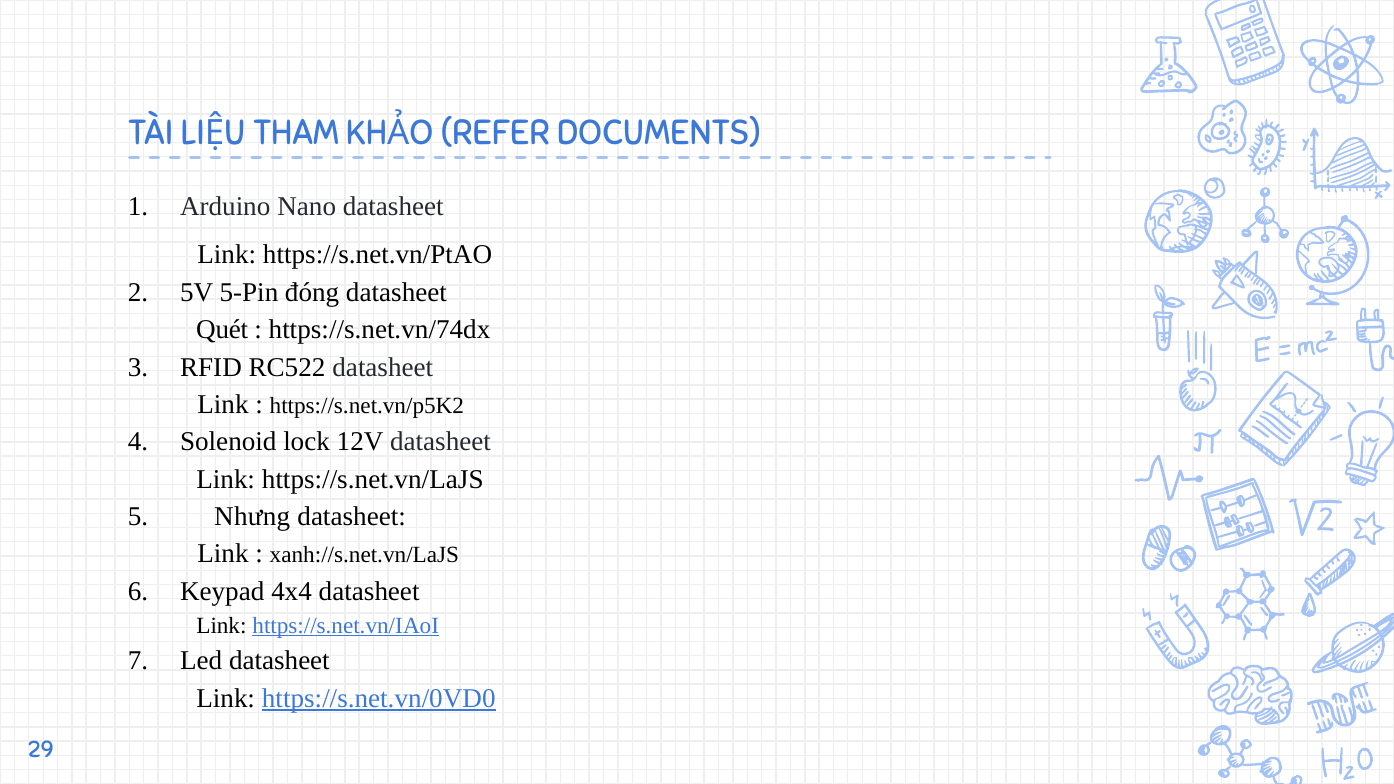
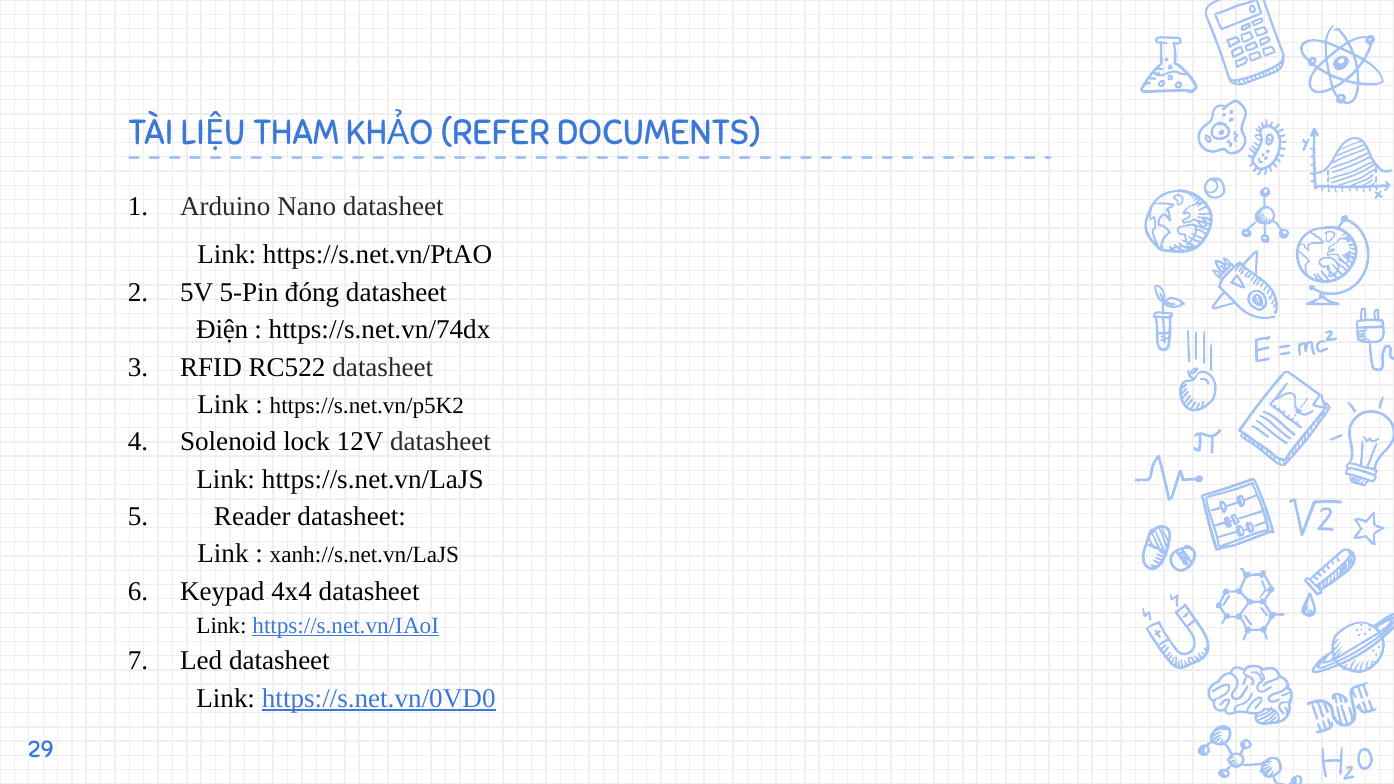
Quét: Quét -> Điện (222, 330)
Nhưng: Nhưng -> Reader (252, 517)
